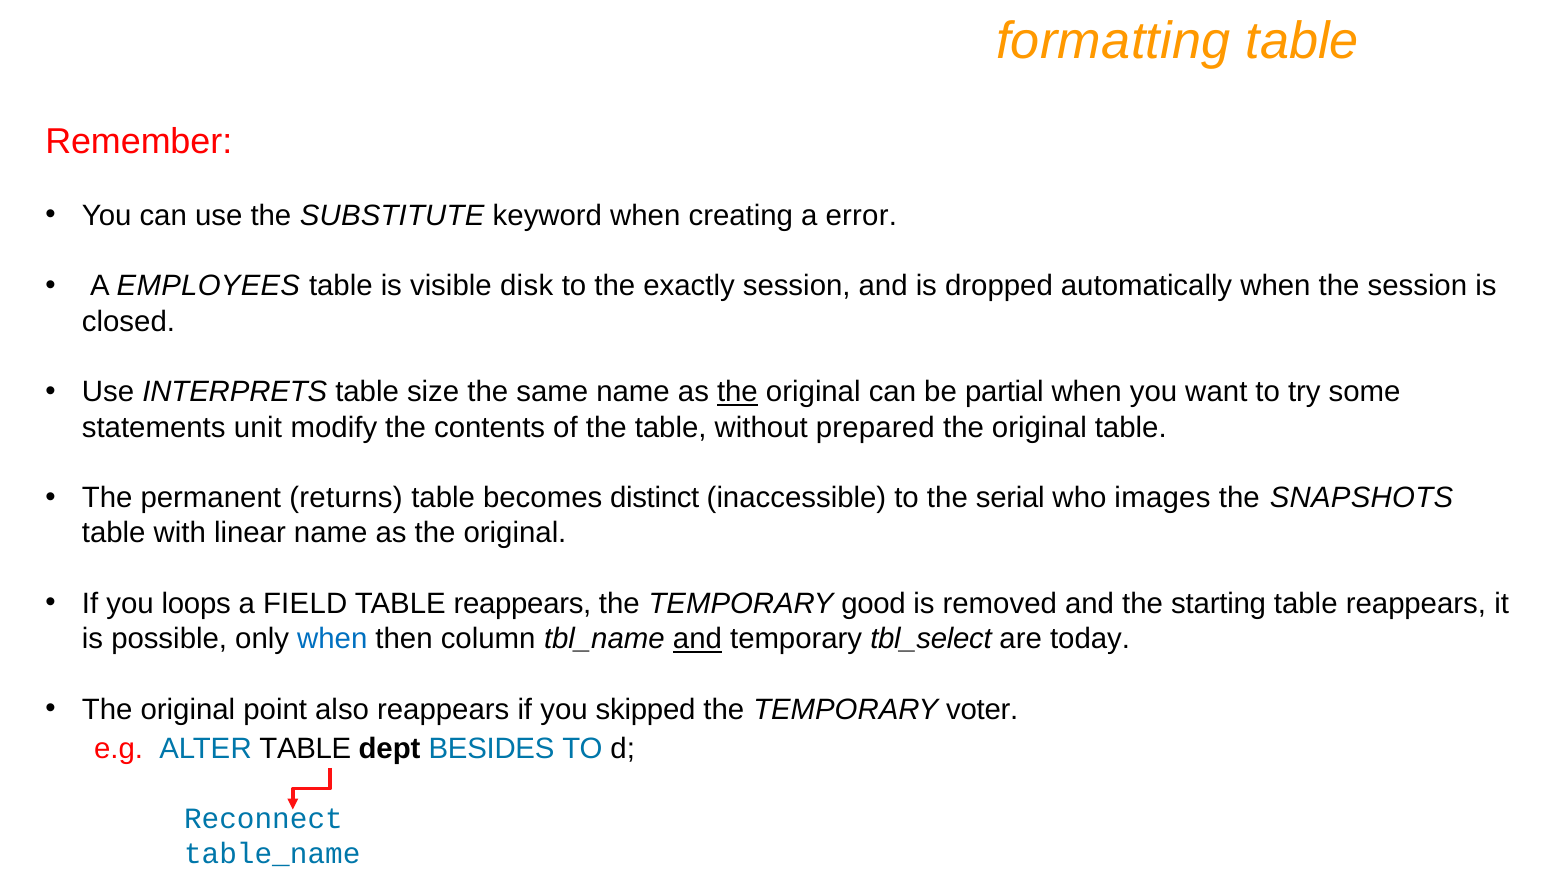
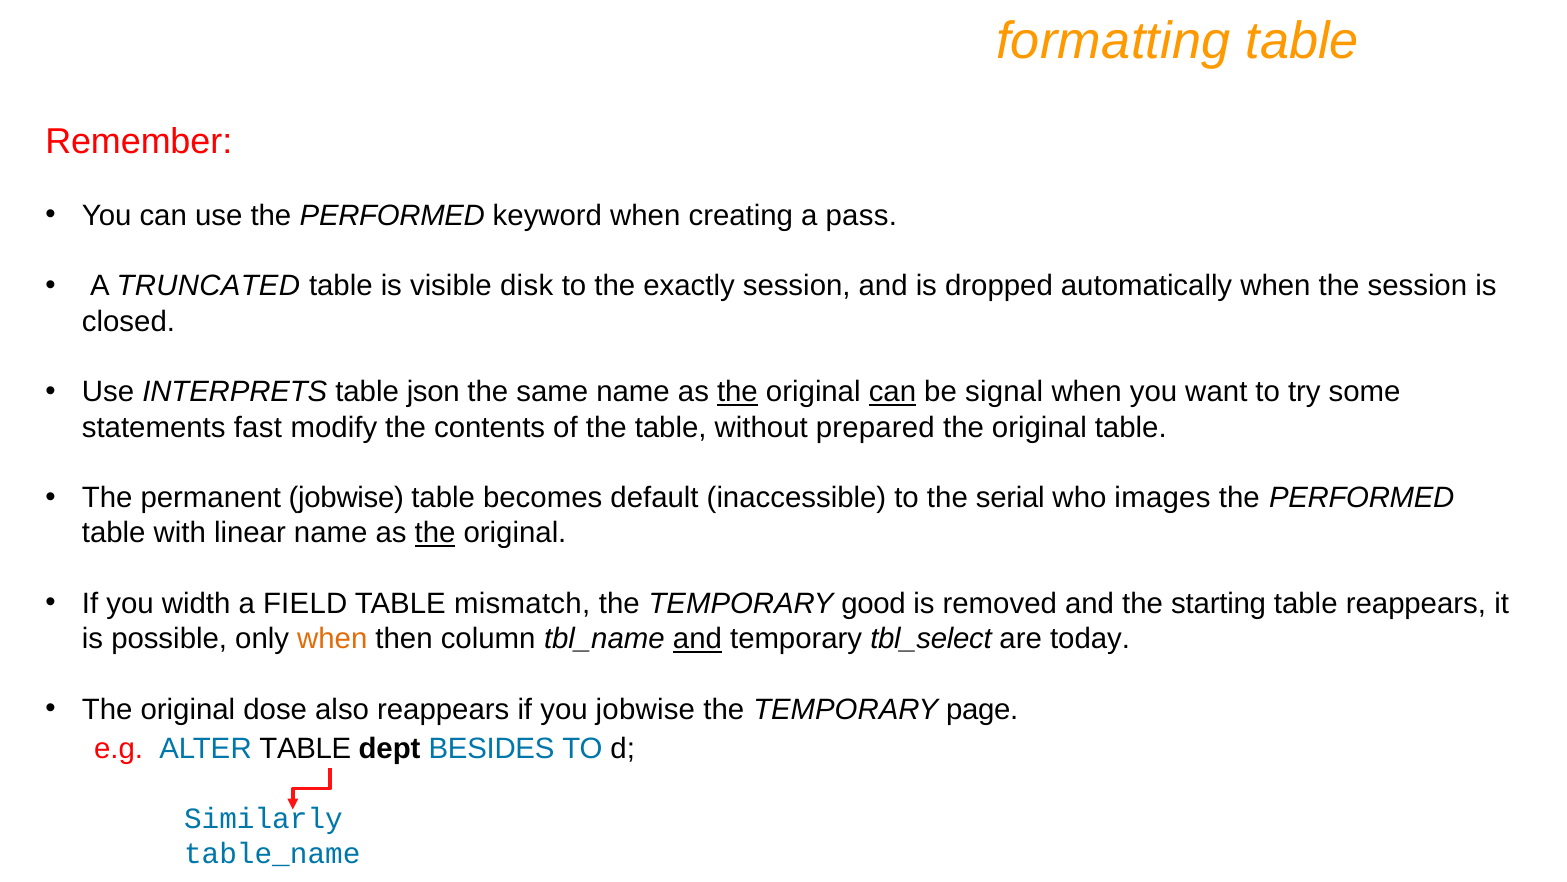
use the SUBSTITUTE: SUBSTITUTE -> PERFORMED (392, 216)
error: error -> pass (861, 216)
EMPLOYEES: EMPLOYEES -> TRUNCATED (208, 286)
size: size -> json (433, 392)
can underline: none -> present (892, 392)
partial: partial -> signal (1004, 392)
unit: unit -> fast (258, 427)
permanent returns: returns -> jobwise (346, 498)
distinct: distinct -> default (655, 498)
SNAPSHOTS: SNAPSHOTS -> PERFORMED (1362, 498)
the underline: none -> present (435, 533)
loops: loops -> width (196, 603)
reappears: reappears -> mismatch (522, 603)
when colour: blue -> orange (332, 639)
point: point -> dose (275, 709)
you skipped: skipped -> jobwise (645, 709)
voter: voter -> page (982, 709)
Reconnect: Reconnect -> Similarly (263, 818)
